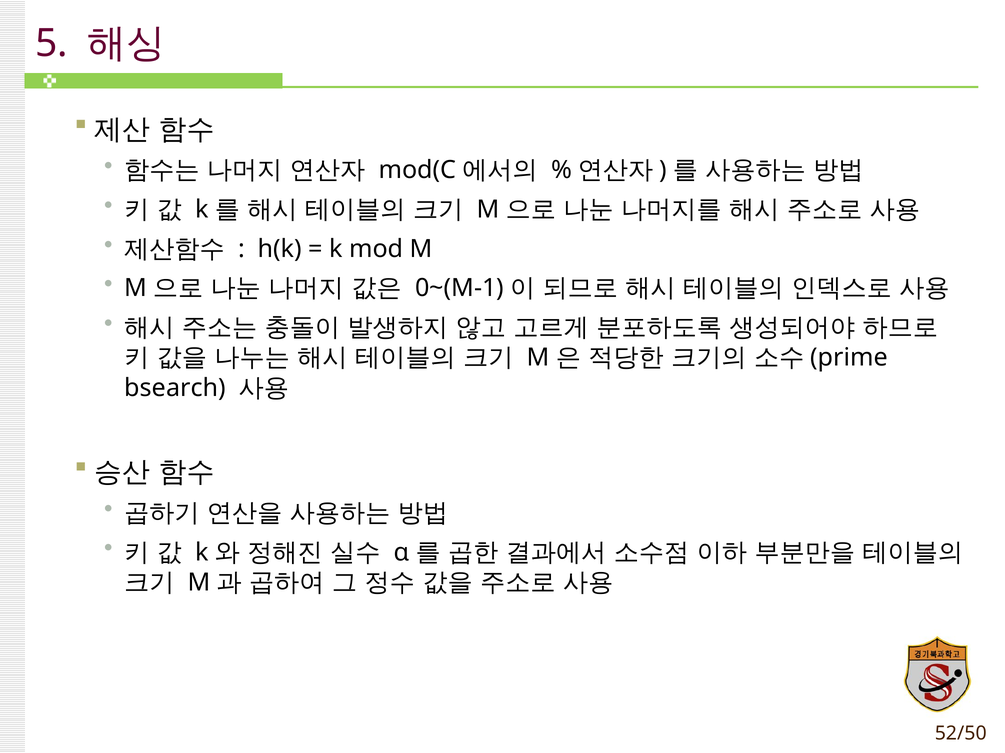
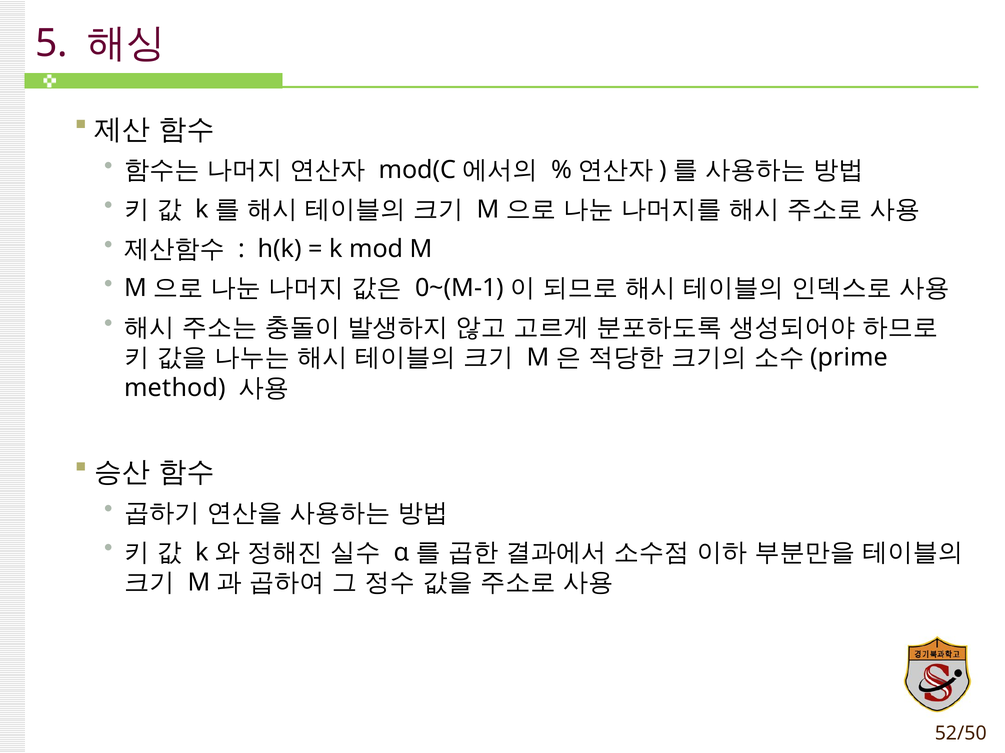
bsearch: bsearch -> method (175, 388)
